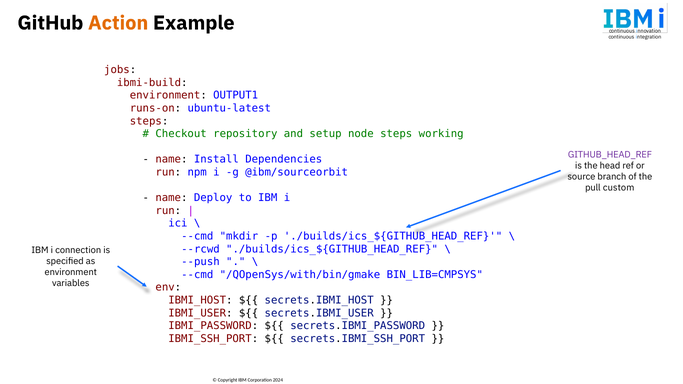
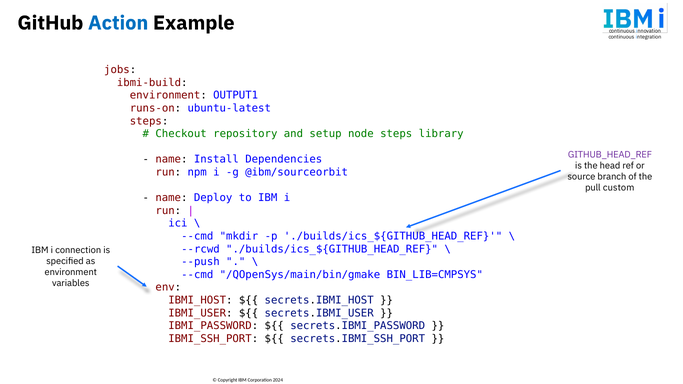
Action colour: orange -> blue (118, 23)
working: working -> library (441, 134)
/QOpenSys/with/bin/gmake: /QOpenSys/with/bin/gmake -> /QOpenSys/main/bin/gmake (300, 275)
